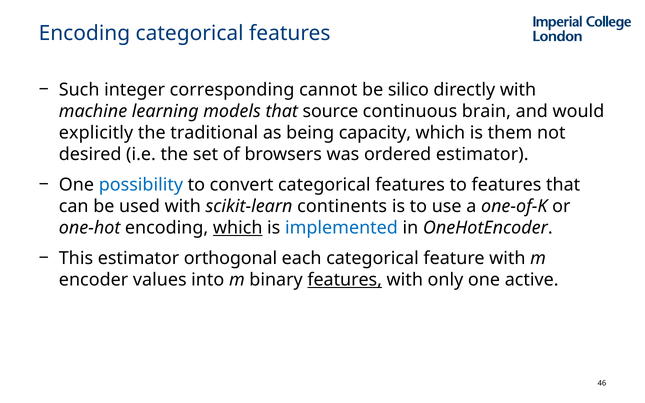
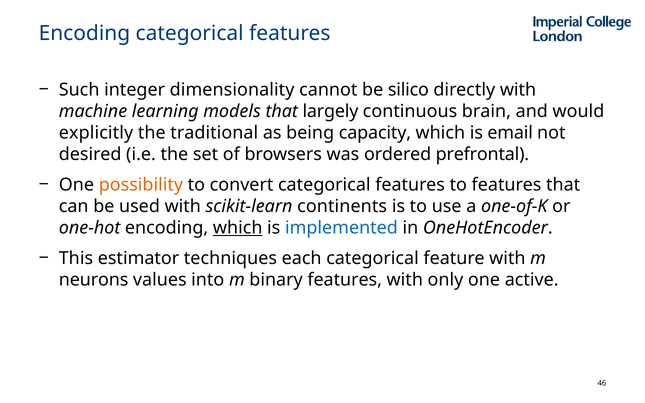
corresponding: corresponding -> dimensionality (232, 90)
source: source -> largely (330, 111)
them: them -> email (510, 133)
ordered estimator: estimator -> prefrontal (482, 154)
possibility colour: blue -> orange (141, 185)
orthogonal: orthogonal -> techniques (230, 258)
encoder: encoder -> neurons (94, 280)
features underline: present -> none (345, 280)
